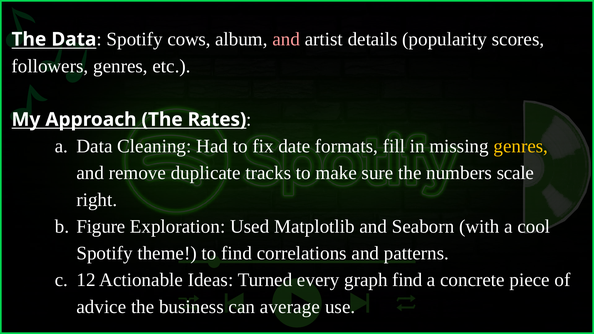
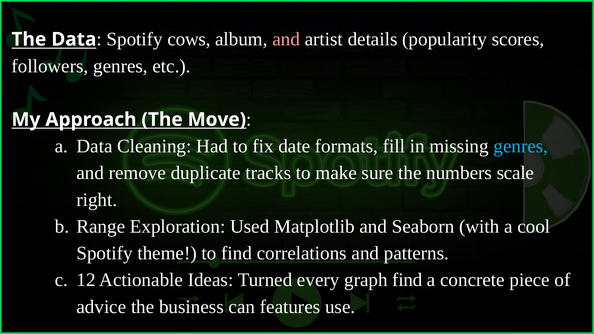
Rates: Rates -> Move (217, 120)
genres colour: yellow -> light blue (521, 146)
Figure: Figure -> Range (101, 227)
average: average -> features (290, 307)
